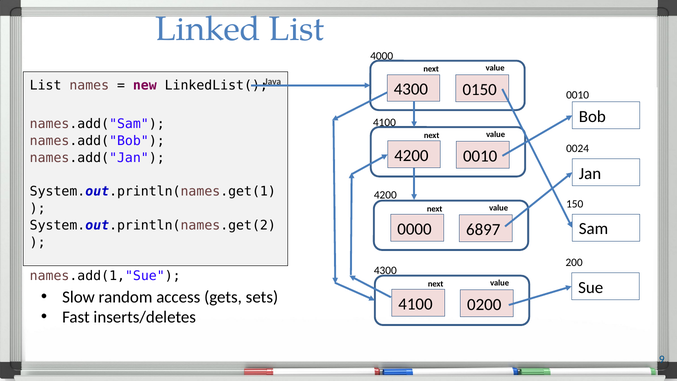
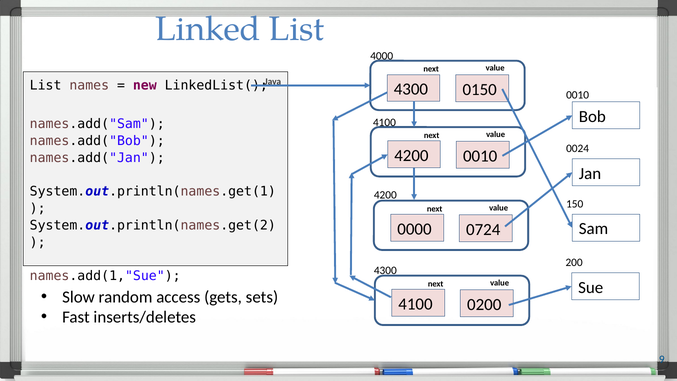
6897: 6897 -> 0724 (483, 229)
